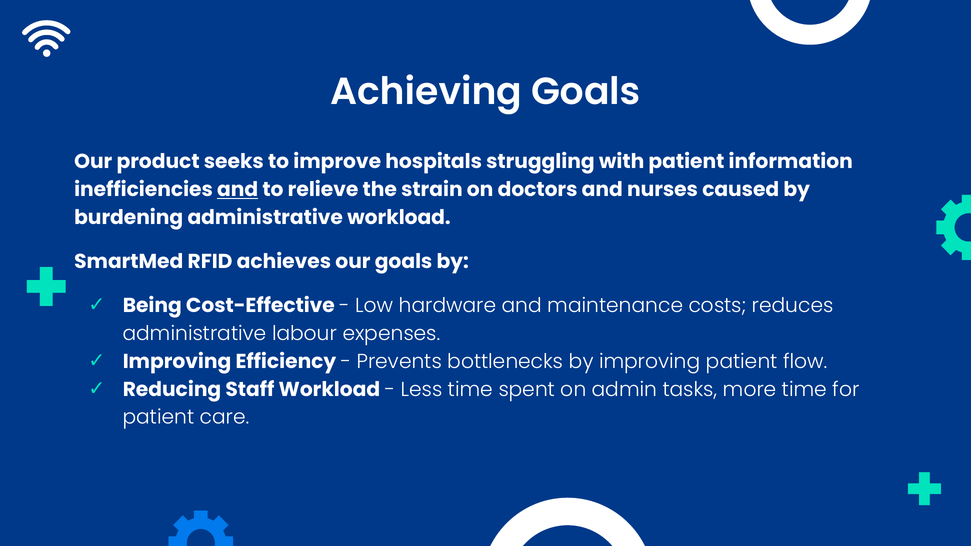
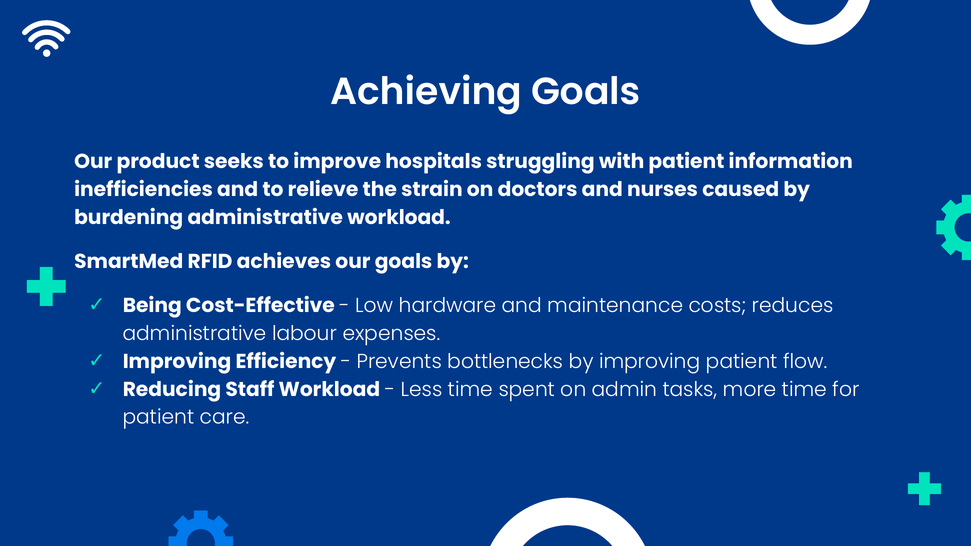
and underline: present -> none (238, 190)
